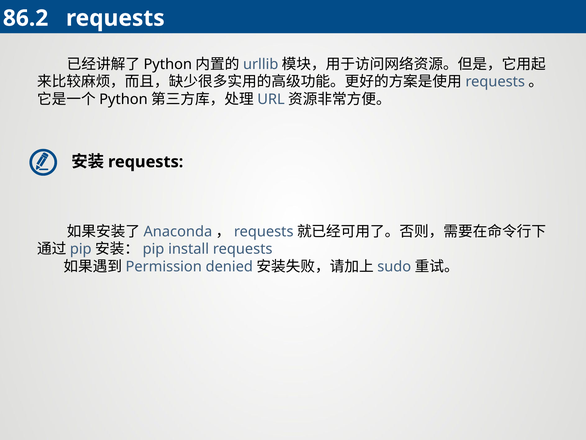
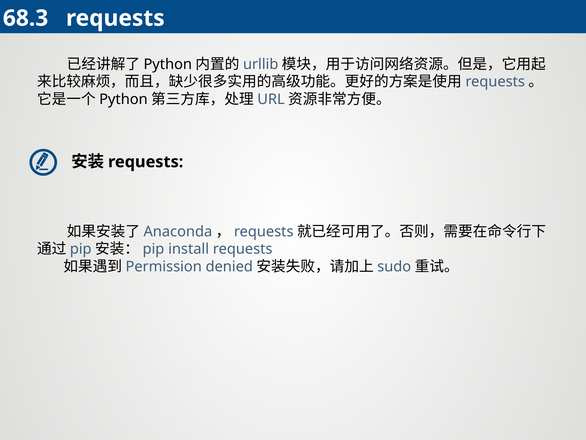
86.2: 86.2 -> 68.3 (26, 18)
